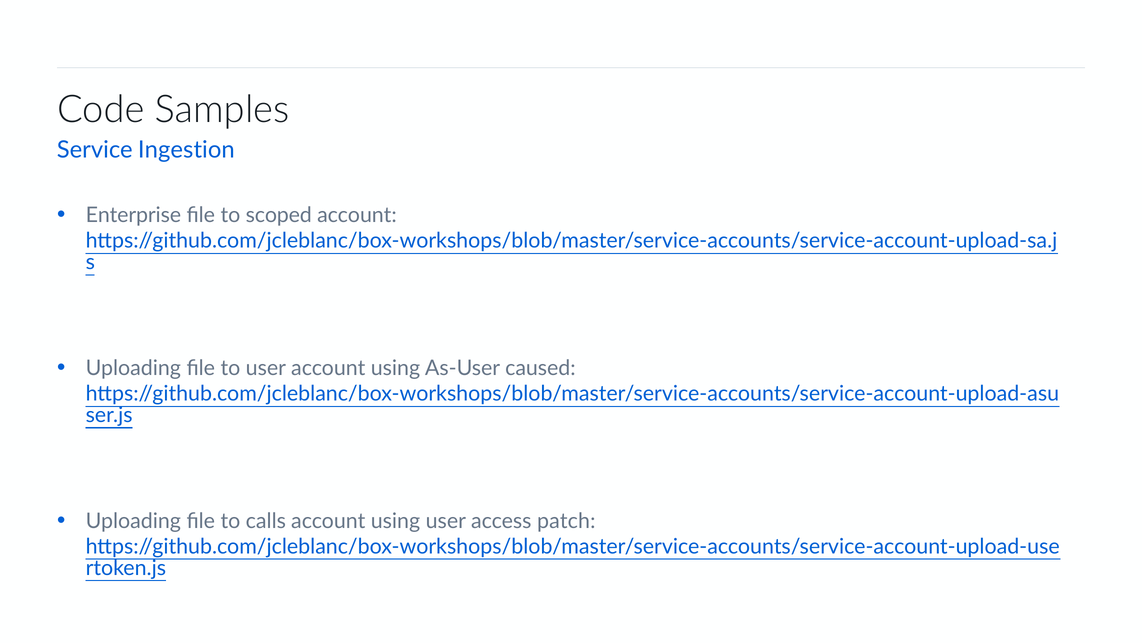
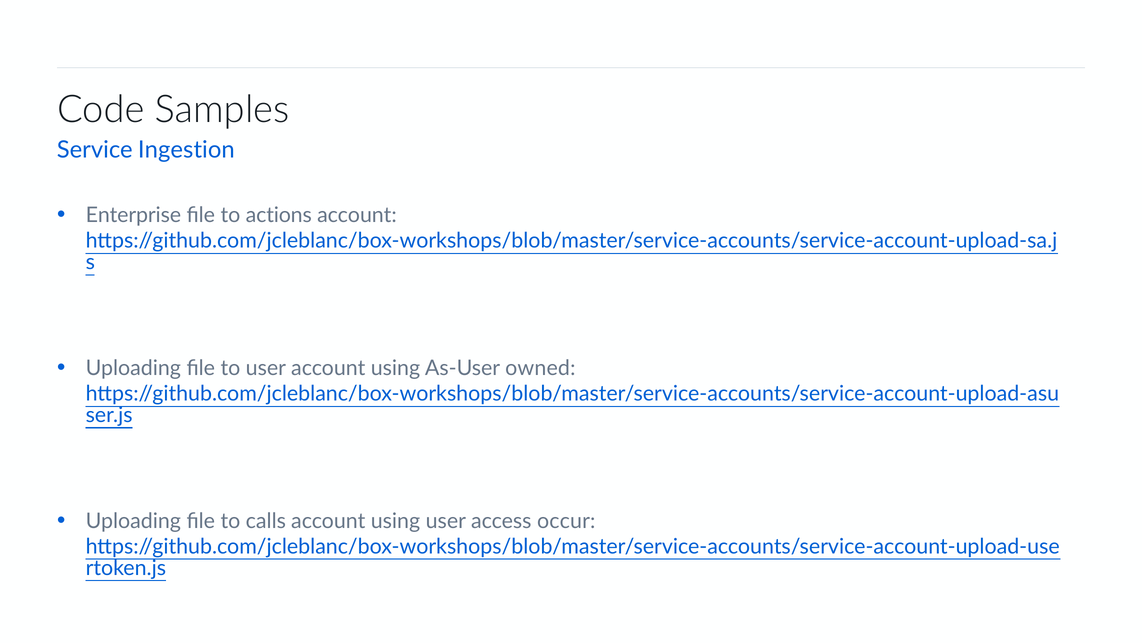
scoped: scoped -> actions (279, 215)
caused: caused -> owned (540, 368)
patch: patch -> occur (566, 520)
